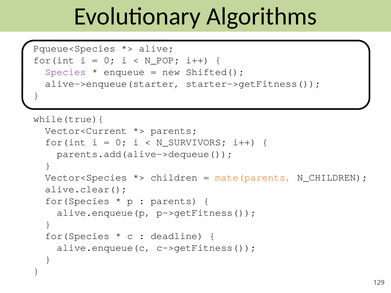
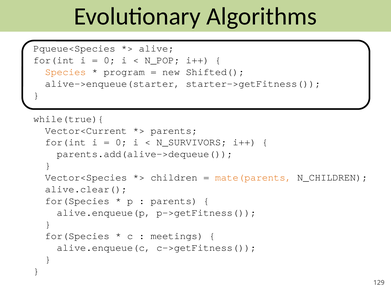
Species colour: purple -> orange (66, 72)
enqueue: enqueue -> program (124, 72)
deadline: deadline -> meetings (177, 236)
